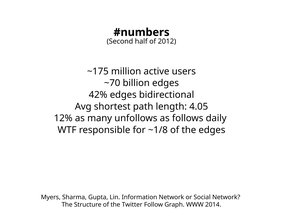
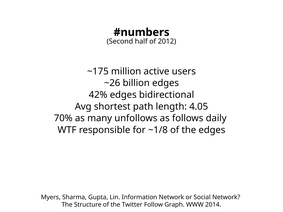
~70: ~70 -> ~26 (112, 83)
12%: 12% -> 70% (63, 118)
